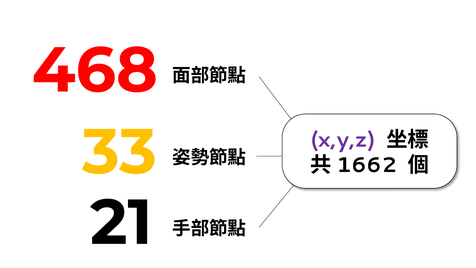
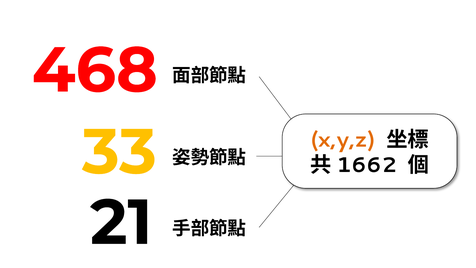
x,y,z colour: purple -> orange (343, 140)
